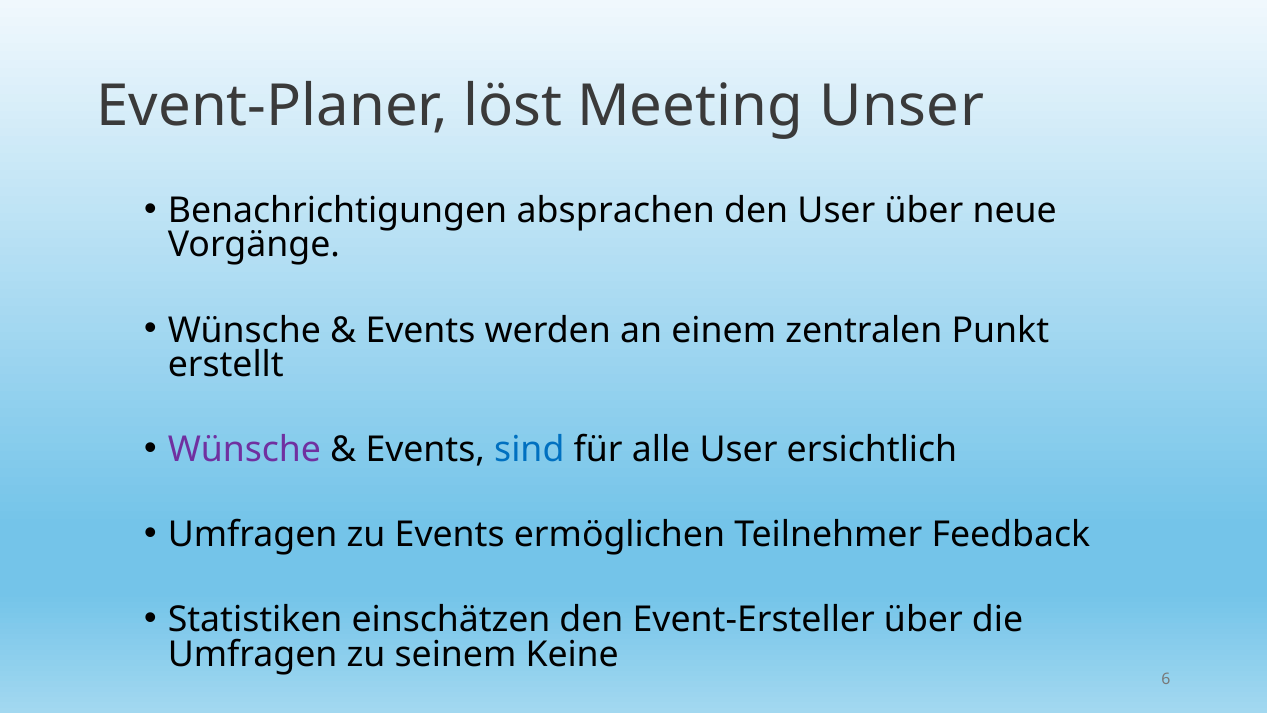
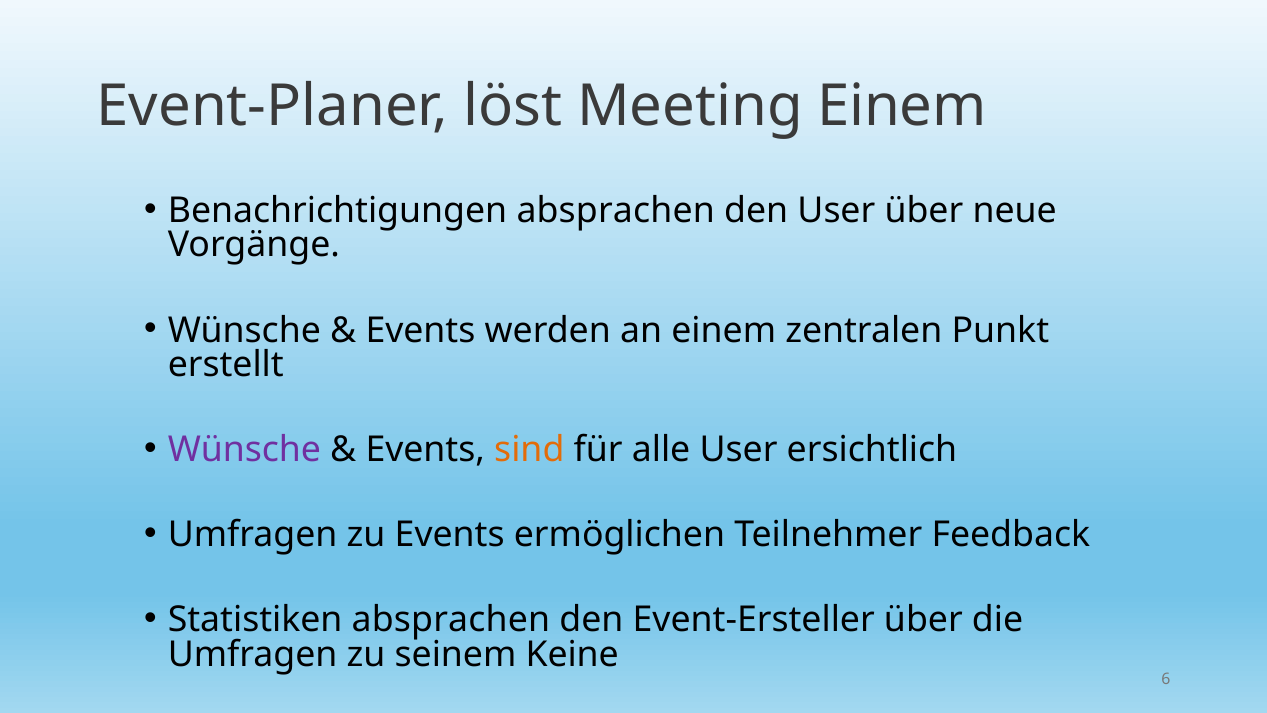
Meeting Unser: Unser -> Einem (902, 106)
sind colour: blue -> orange (529, 450)
Statistiken einschätzen: einschätzen -> absprachen (451, 620)
